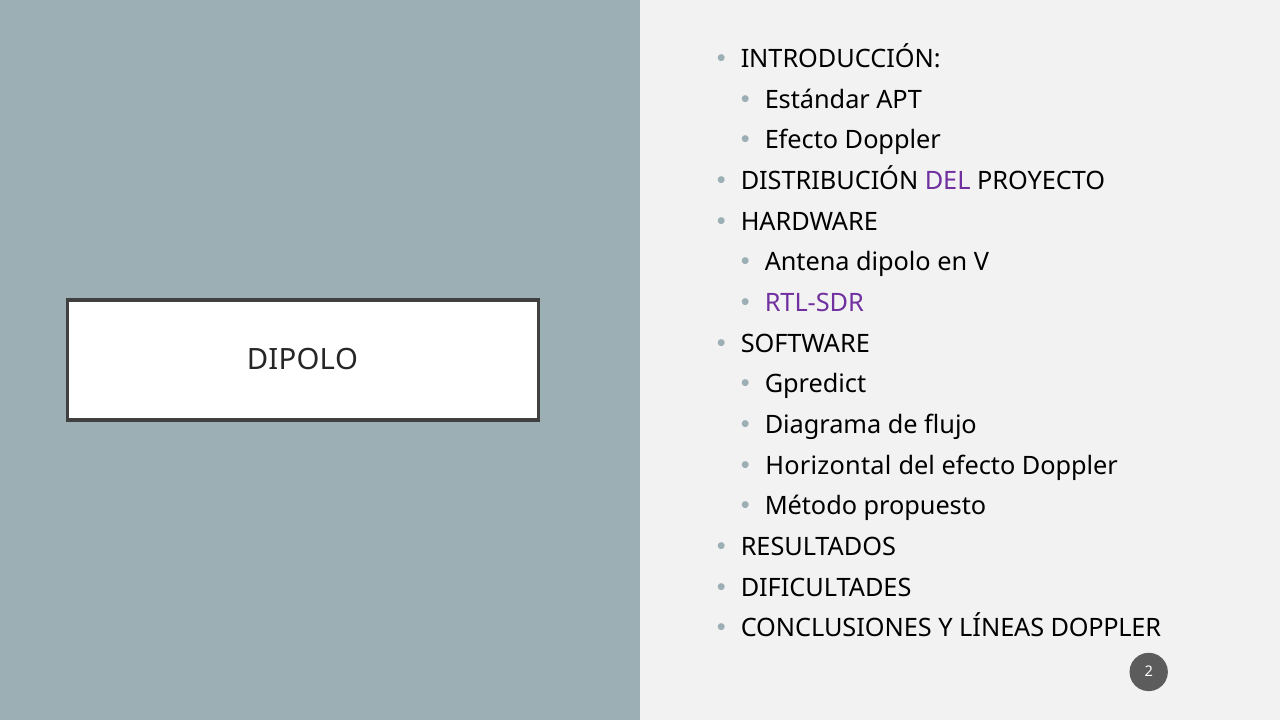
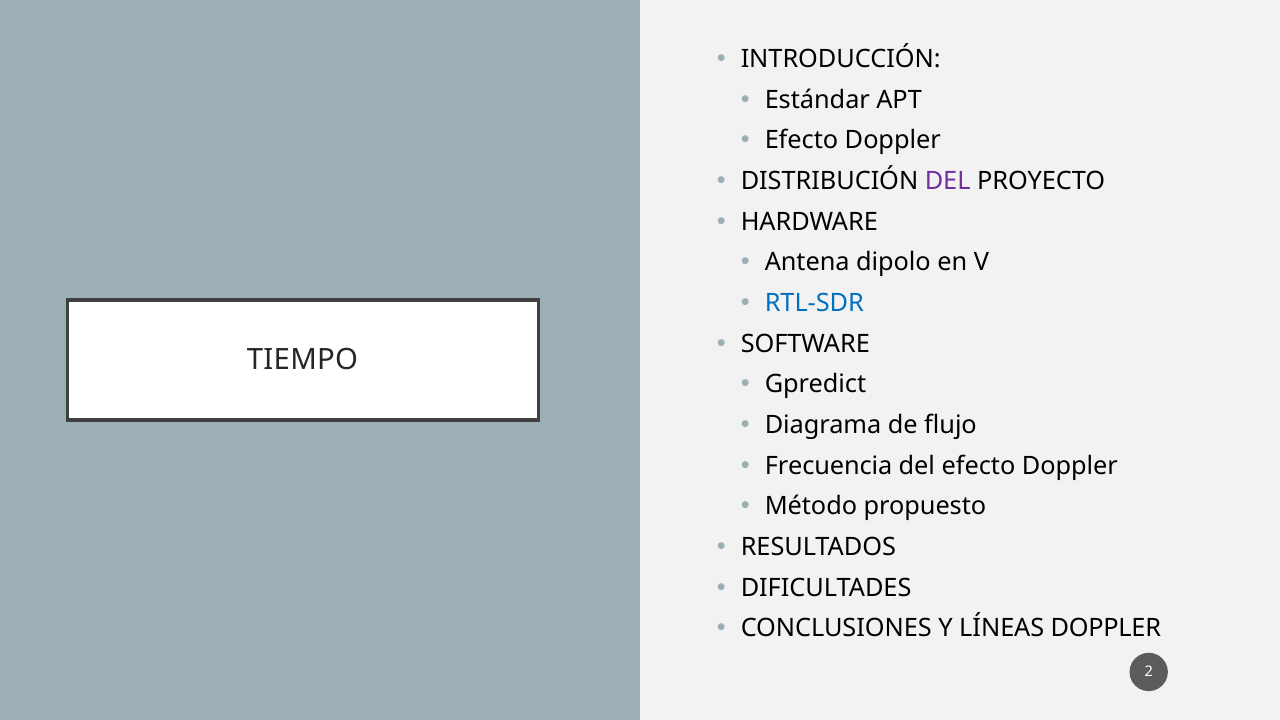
RTL-SDR colour: purple -> blue (814, 303)
DIPOLO: DIPOLO -> TIEMPO (302, 360)
Horizontal: Horizontal -> Frecuencia (829, 466)
